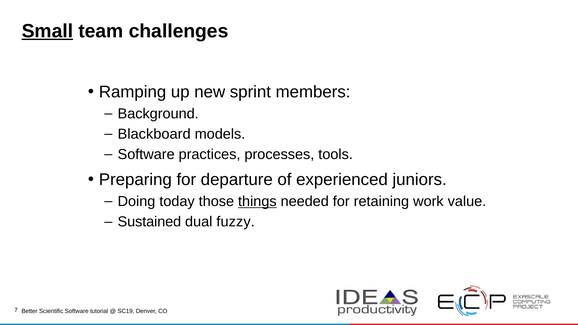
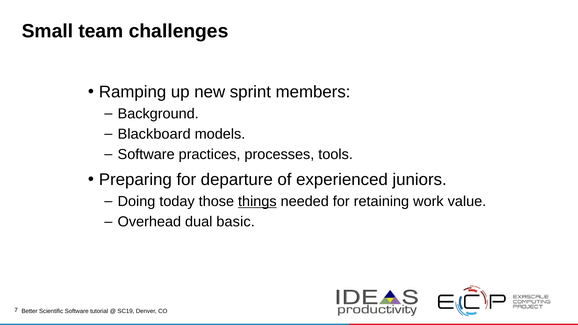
Small underline: present -> none (47, 31)
Sustained: Sustained -> Overhead (149, 222)
fuzzy: fuzzy -> basic (236, 222)
